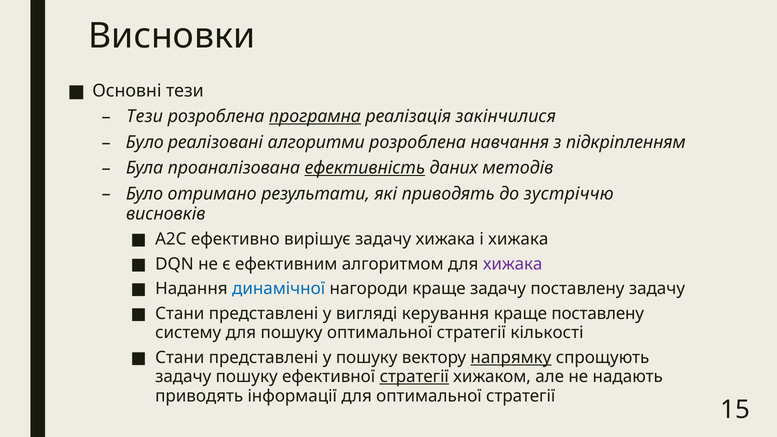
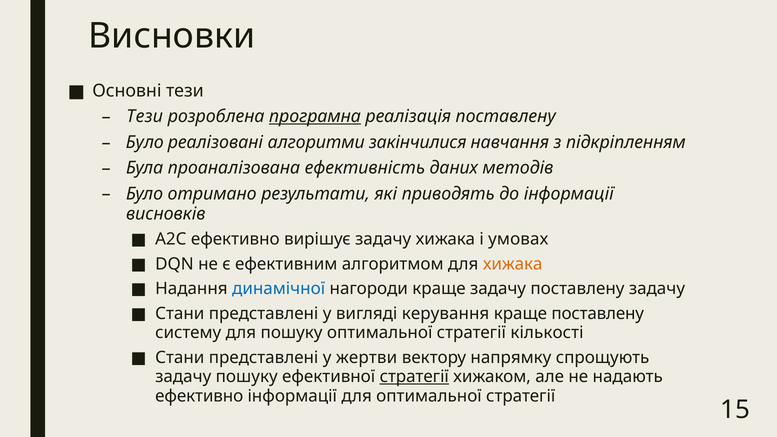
реалізація закінчилися: закінчилися -> поставлену (506, 117)
алгоритми розроблена: розроблена -> закінчилися (418, 142)
ефективність underline: present -> none (365, 168)
до зустріччю: зустріччю -> інформації (569, 194)
і хижака: хижака -> умовах (518, 239)
хижака colour: purple -> orange (513, 264)
у пошуку: пошуку -> жертви (367, 358)
напрямку underline: present -> none (511, 358)
приводять: приводять -> ефективно (199, 396)
